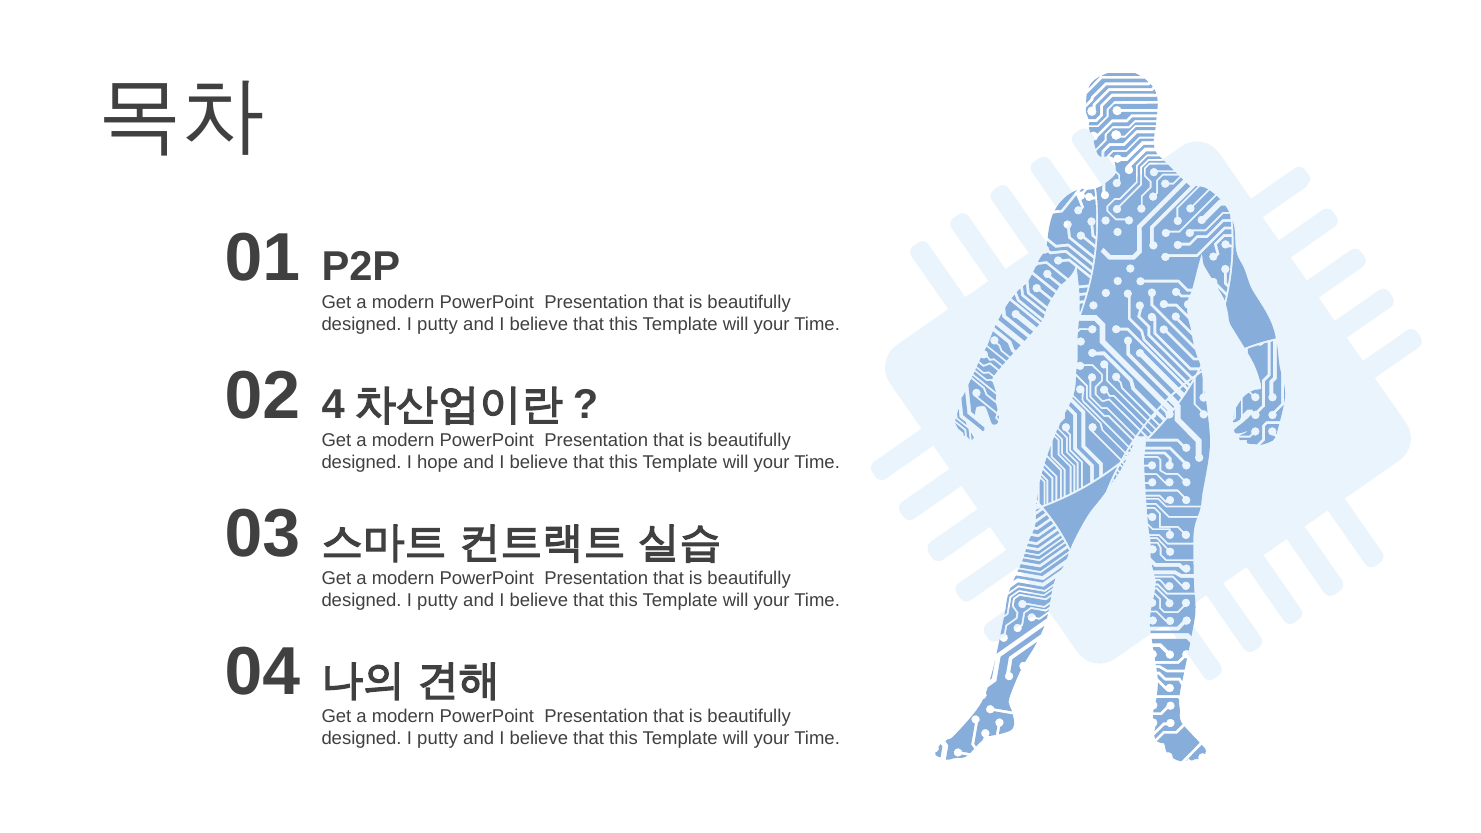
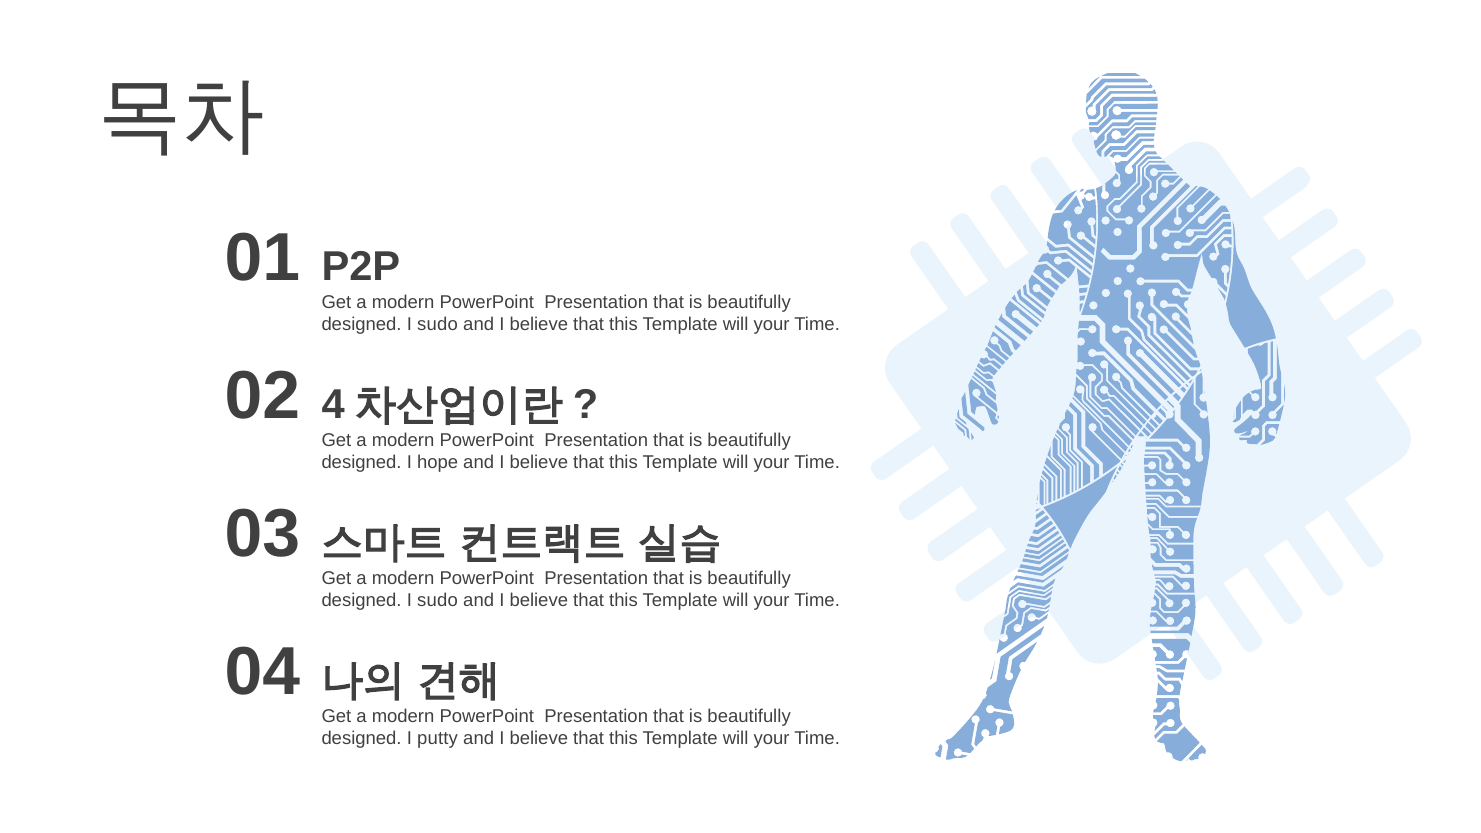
putty: putty -> sudo (438, 325)
putty: putty -> sudo (438, 601)
